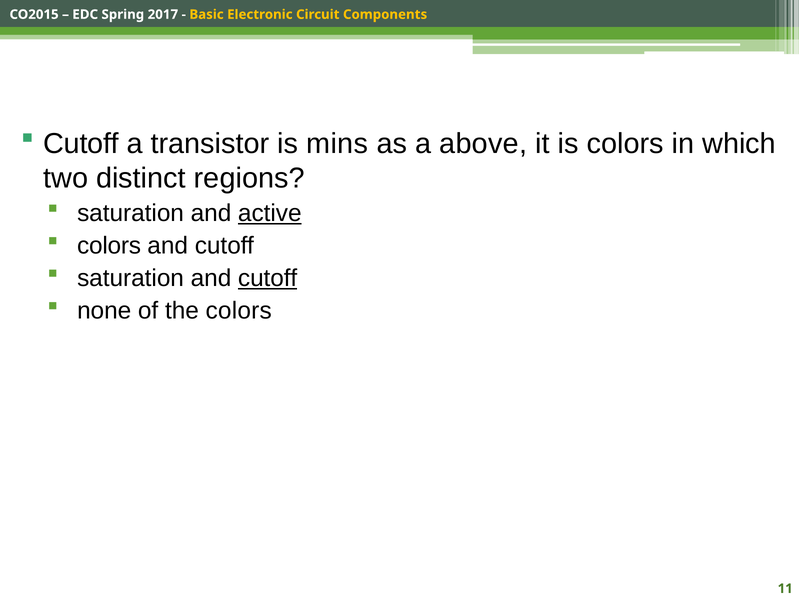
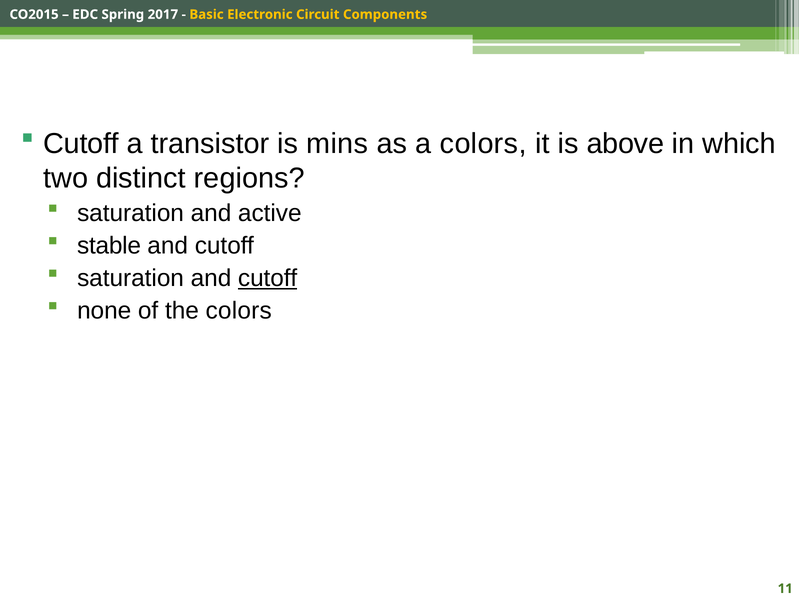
a above: above -> colors (483, 144)
is colors: colors -> above (625, 144)
active underline: present -> none (270, 213)
colors: colors -> stable (109, 246)
